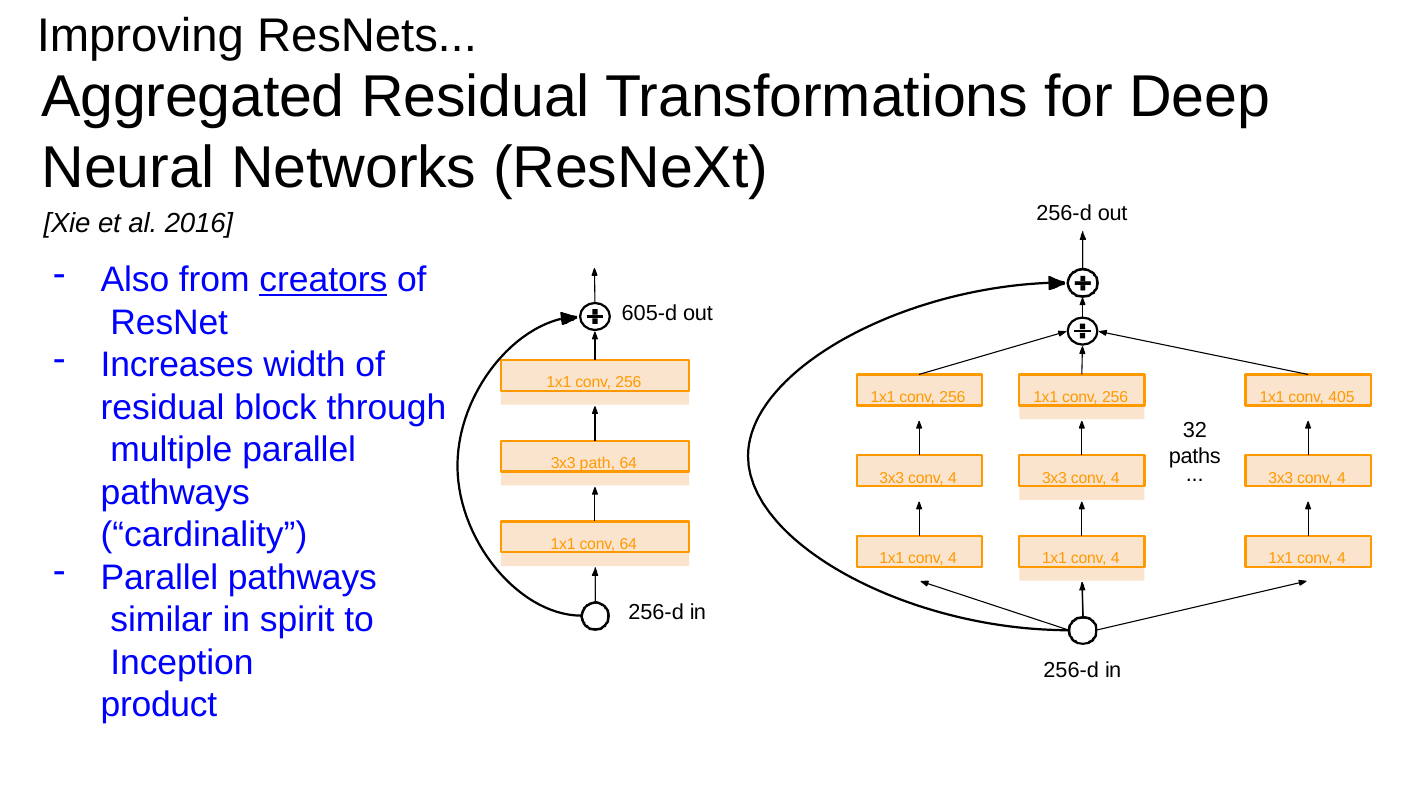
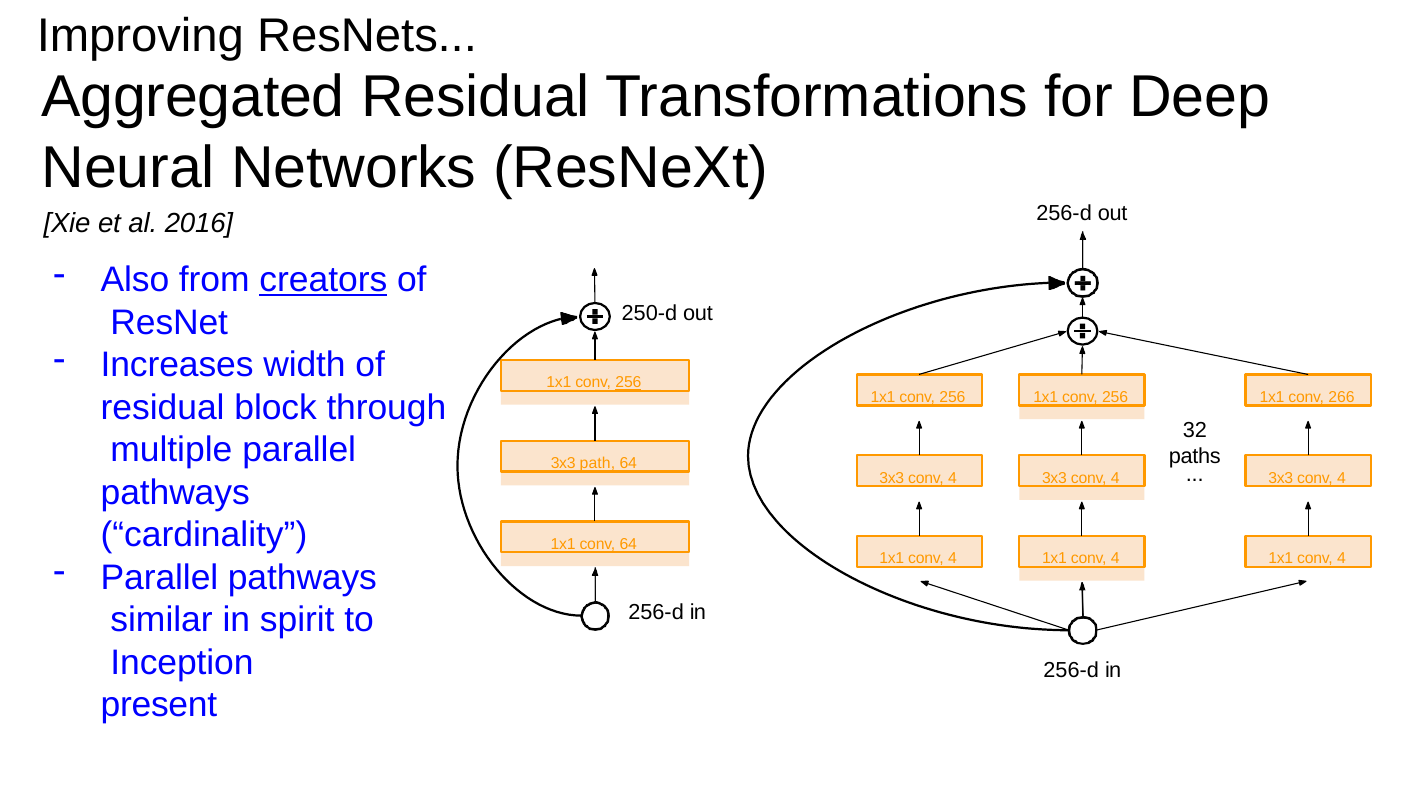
605-d: 605-d -> 250-d (649, 313)
256 underline: none -> present (628, 383)
405: 405 -> 266 (1341, 397)
product: product -> present (159, 706)
